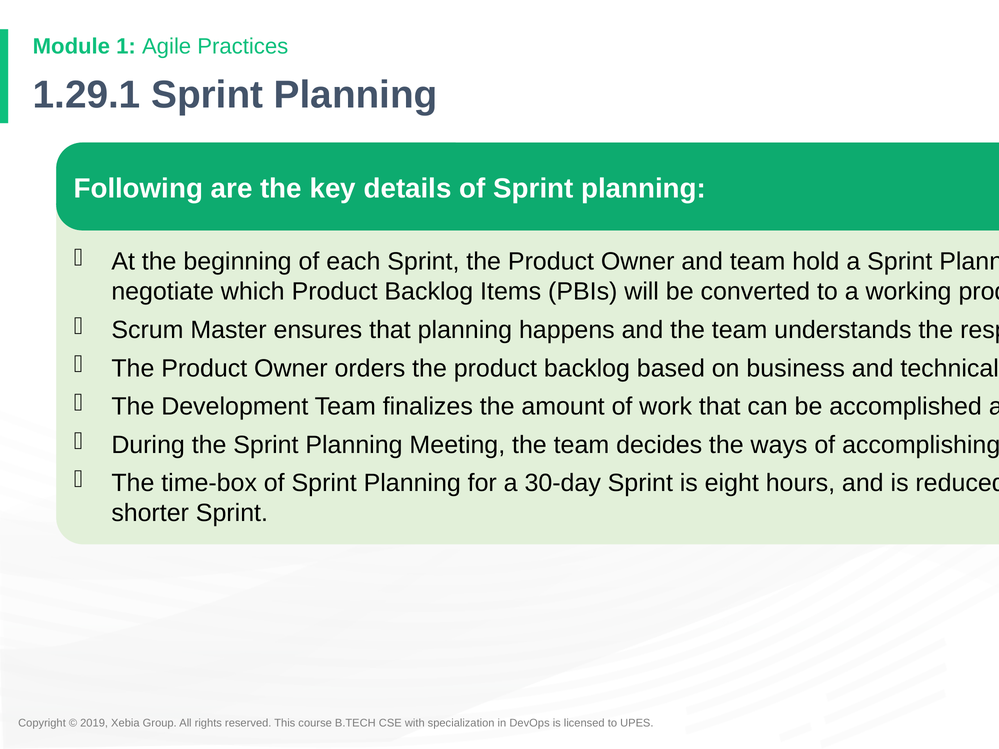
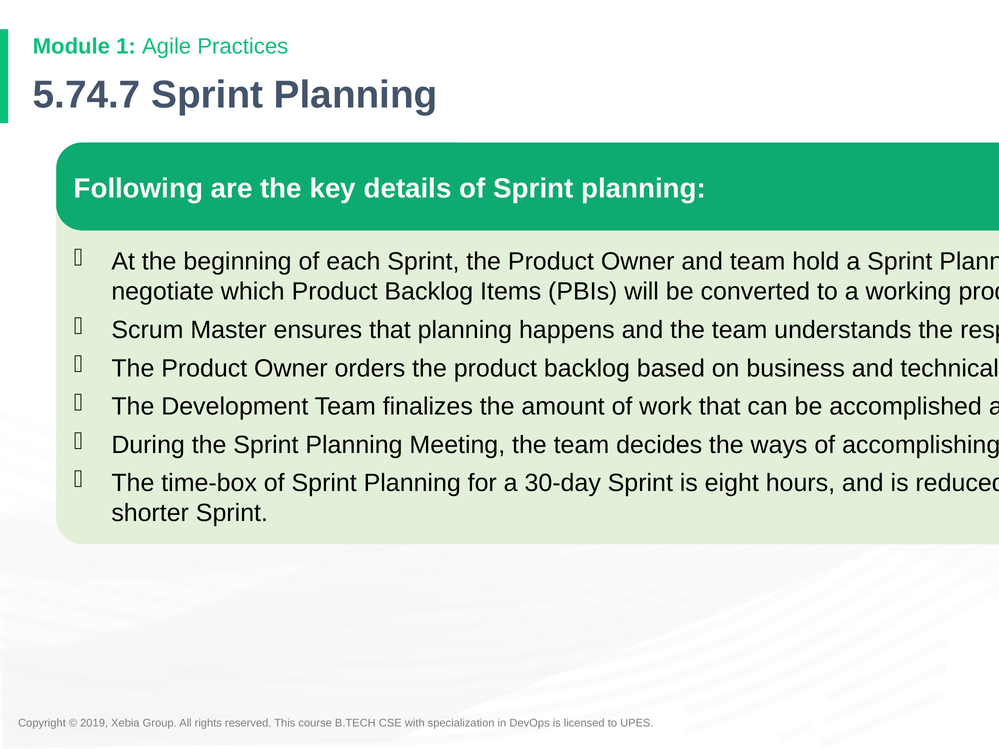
1.29.1: 1.29.1 -> 5.74.7 (87, 95)
